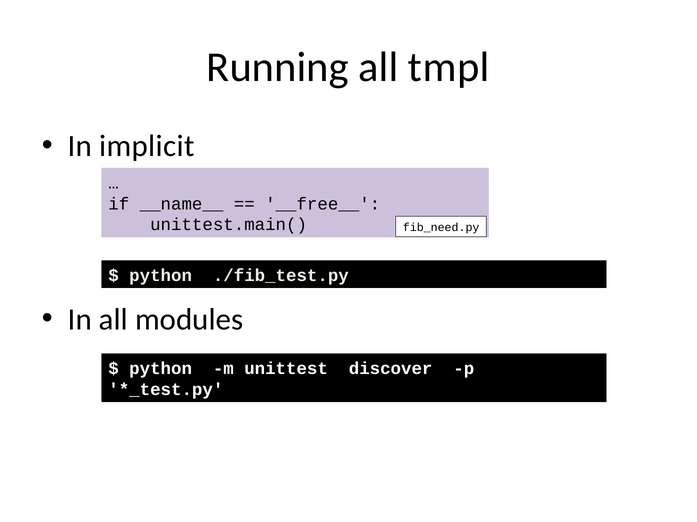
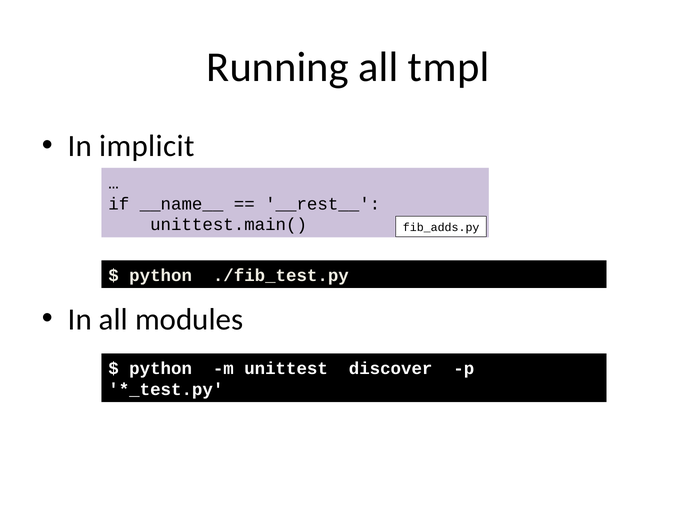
__free__: __free__ -> __rest__ (323, 204)
fib_need.py: fib_need.py -> fib_adds.py (441, 228)
